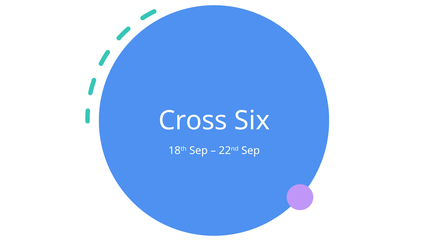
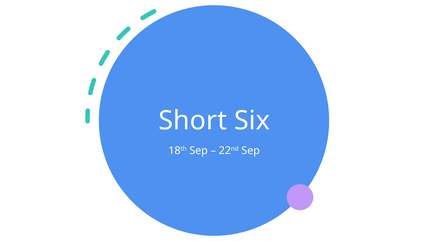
Cross: Cross -> Short (193, 121)
